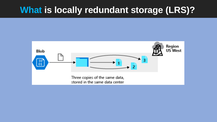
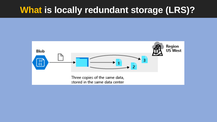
What colour: light blue -> yellow (31, 10)
